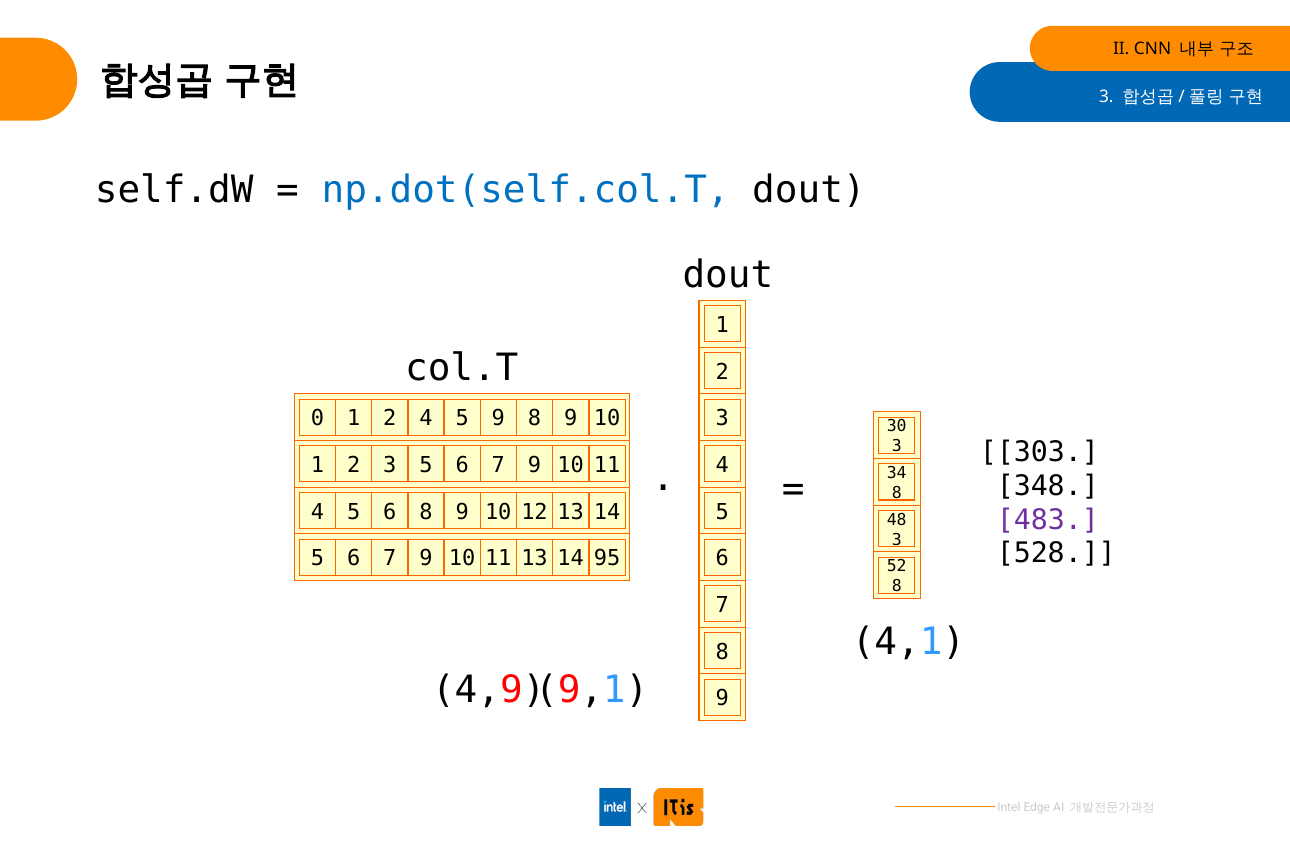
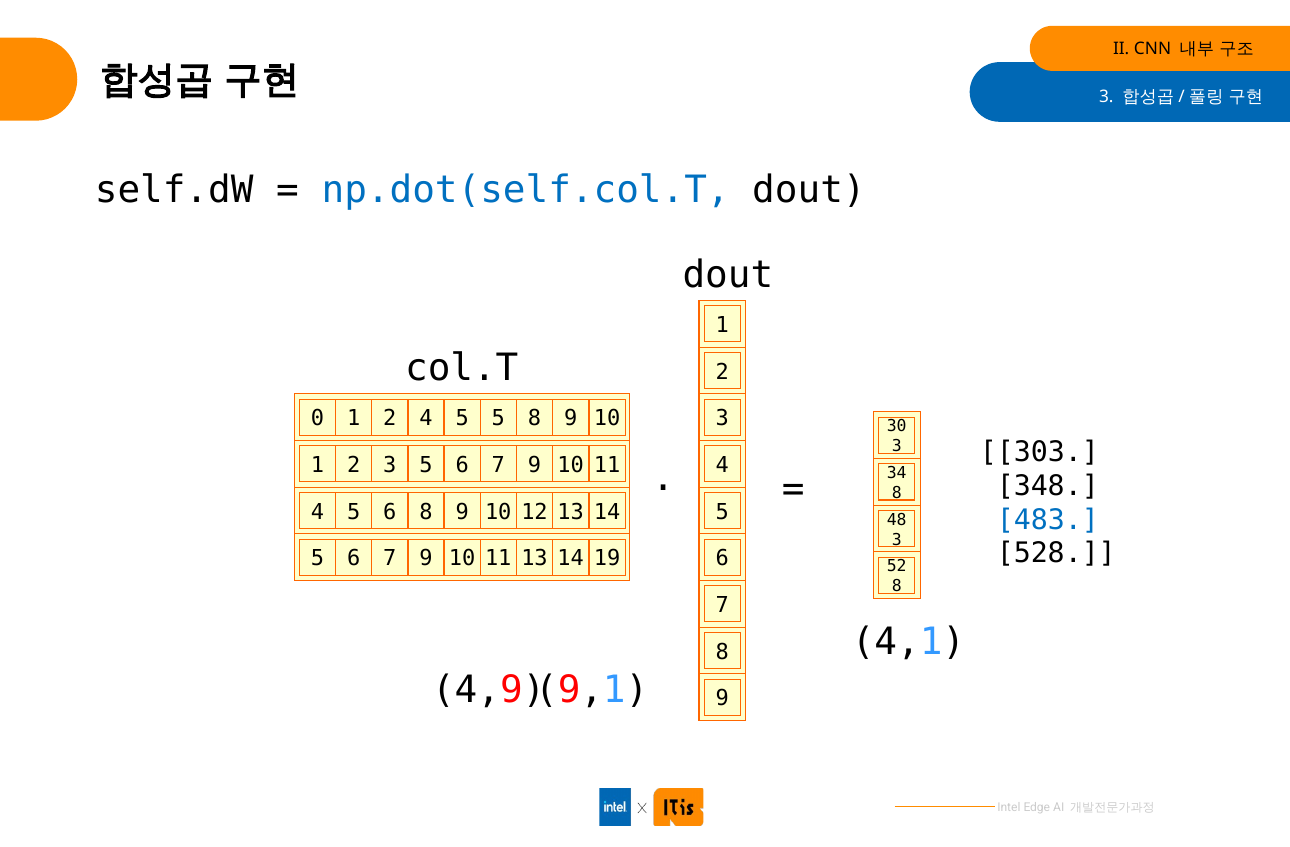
5 9: 9 -> 5 (498, 419)
483 colour: purple -> blue (1048, 520)
95: 95 -> 19 (607, 559)
